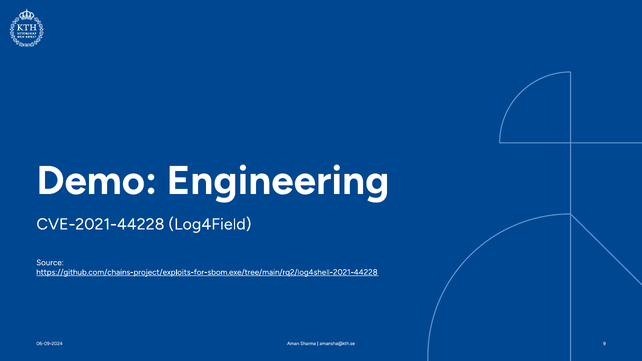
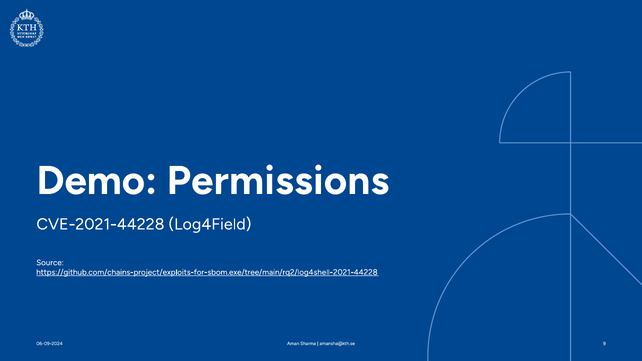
Engineering: Engineering -> Permissions (278, 181)
